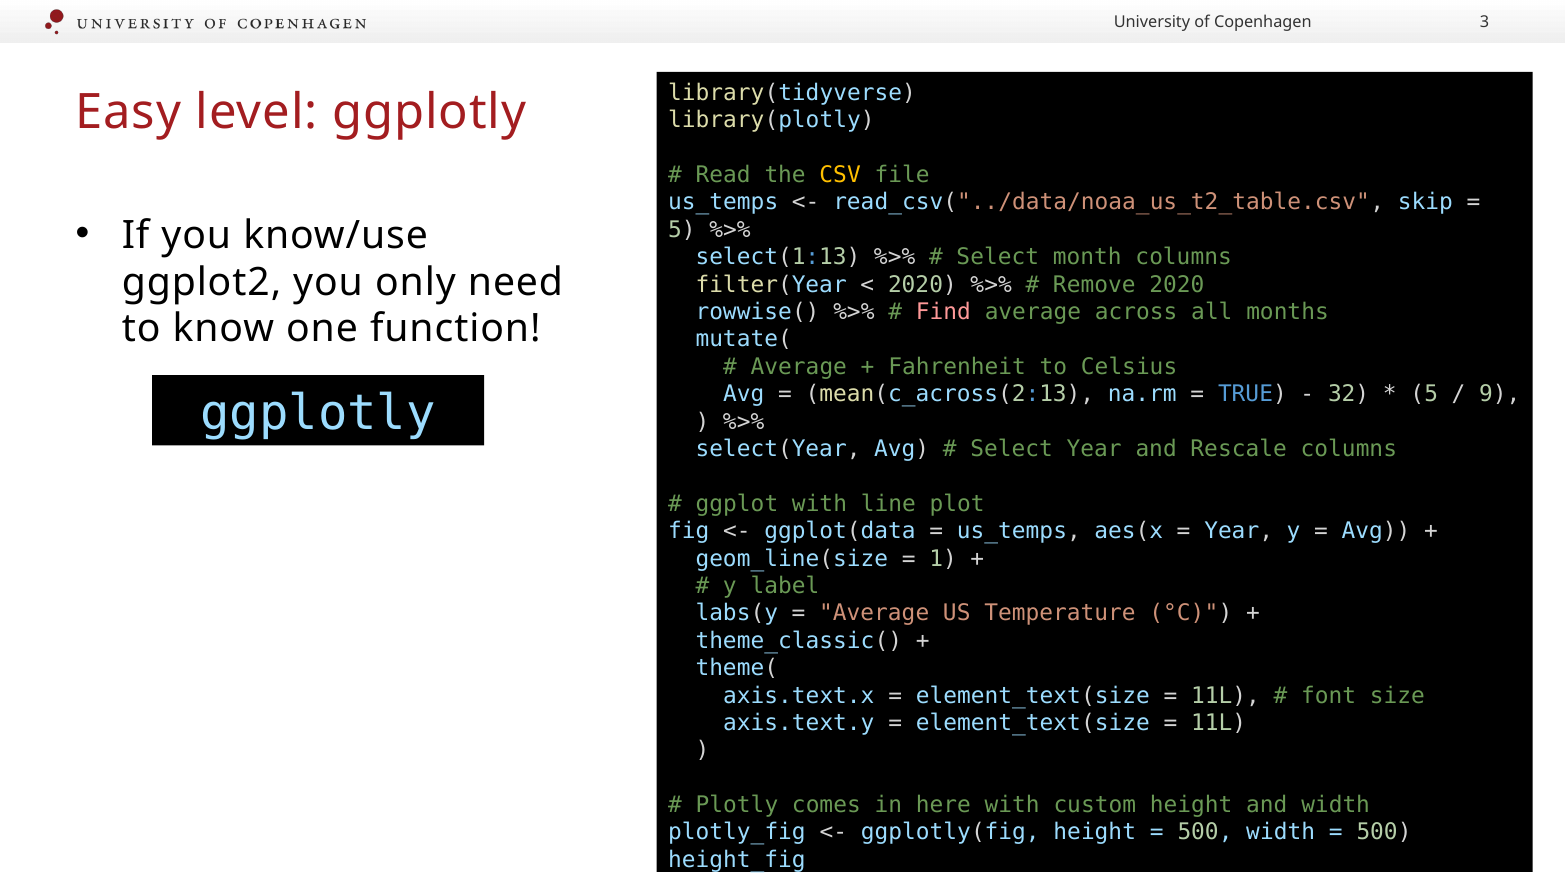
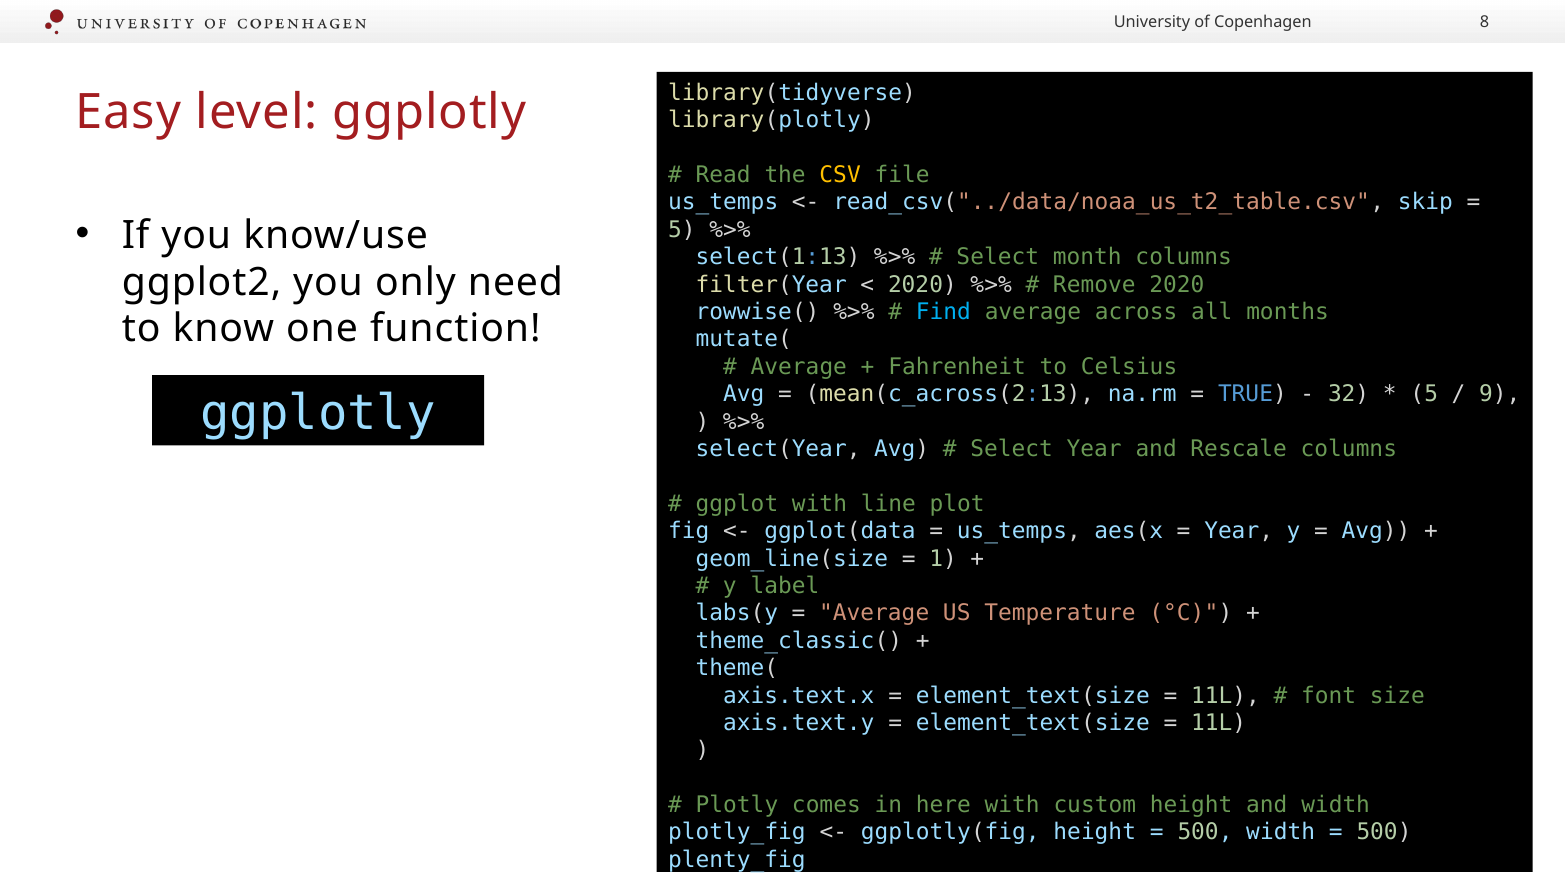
3: 3 -> 8 (1485, 22)
Find colour: pink -> light blue (943, 312)
height_fig: height_fig -> plenty_fig (737, 860)
